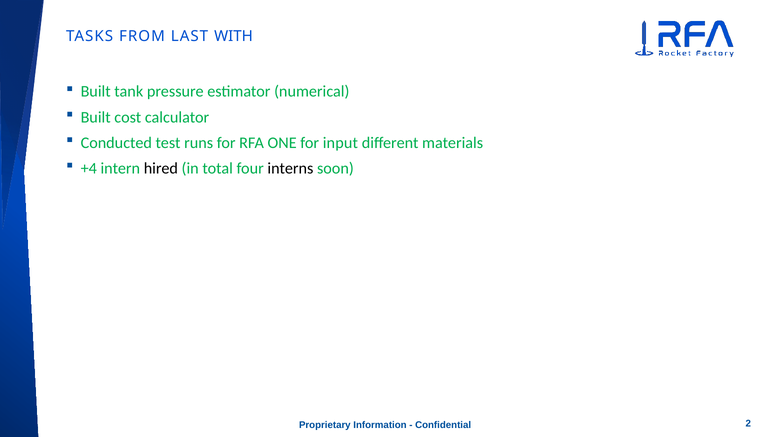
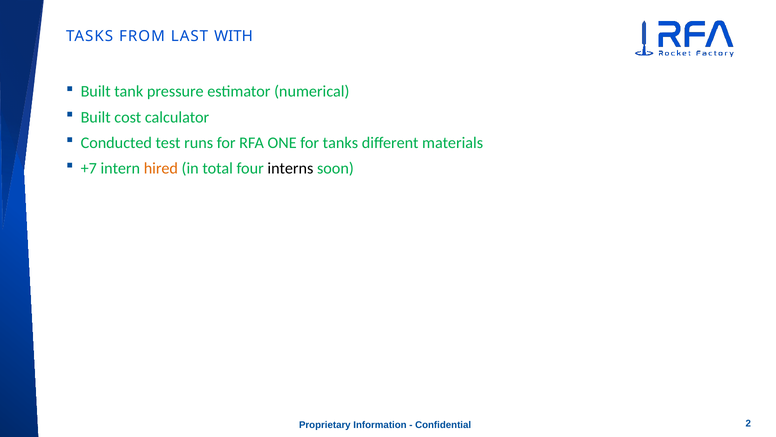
input: input -> tanks (340, 143)
+4: +4 -> +7 (89, 168)
hired colour: black -> orange (161, 168)
